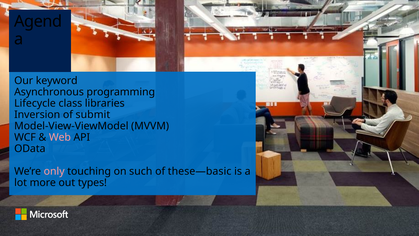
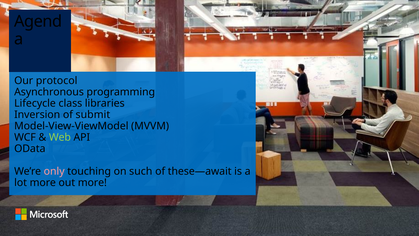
keyword: keyword -> protocol (57, 81)
Web colour: pink -> light green (60, 137)
these—basic: these—basic -> these—await (200, 171)
out types: types -> more (92, 182)
